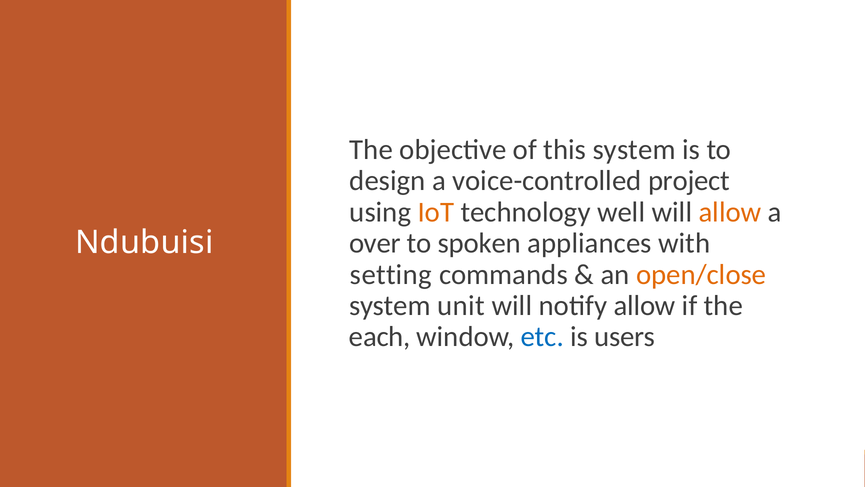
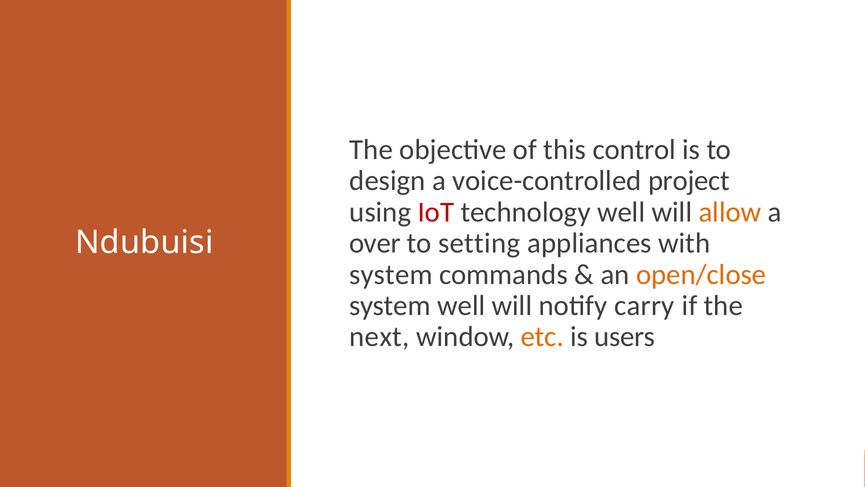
this system: system -> control (634, 150)
IoT colour: orange -> red (436, 212)
spoken: spoken -> setting (479, 243)
setting: setting -> system (391, 274)
system unit: unit -> well (461, 305)
notify allow: allow -> carry (644, 305)
each: each -> next (379, 337)
etc colour: blue -> orange (542, 337)
